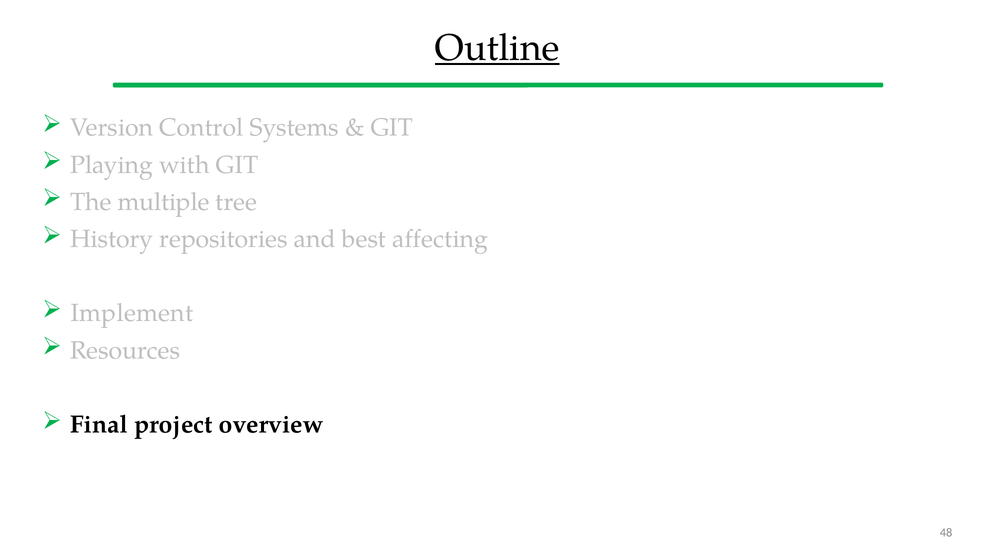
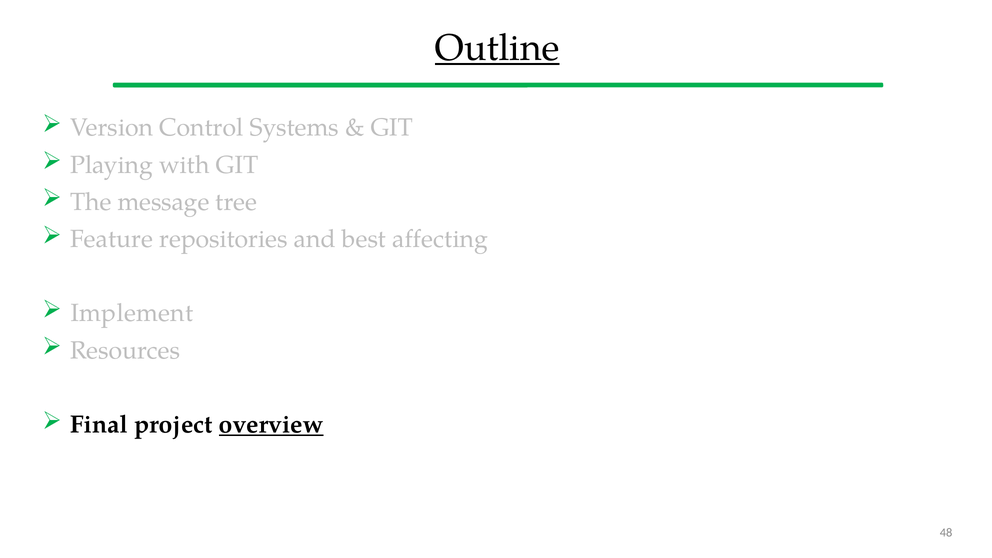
multiple: multiple -> message (164, 202)
History: History -> Feature (112, 239)
overview underline: none -> present (271, 425)
